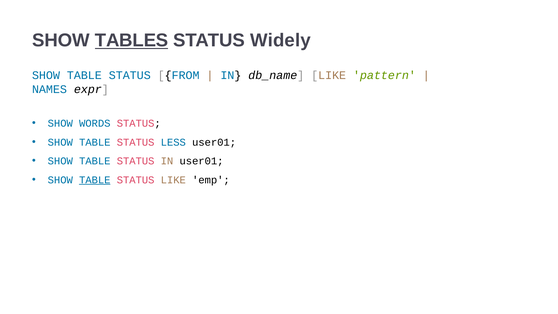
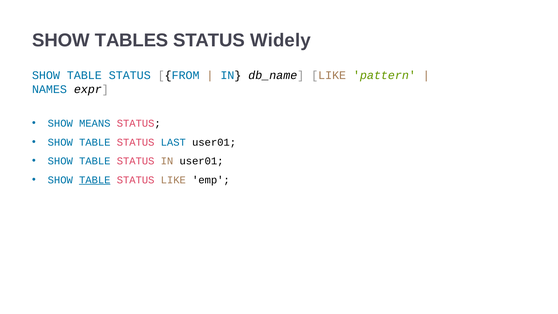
TABLES underline: present -> none (132, 40)
WORDS: WORDS -> MEANS (95, 123)
LESS: LESS -> LAST (173, 142)
